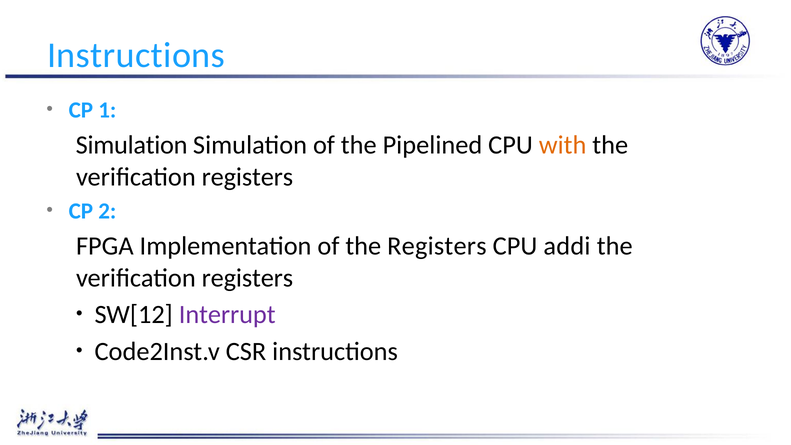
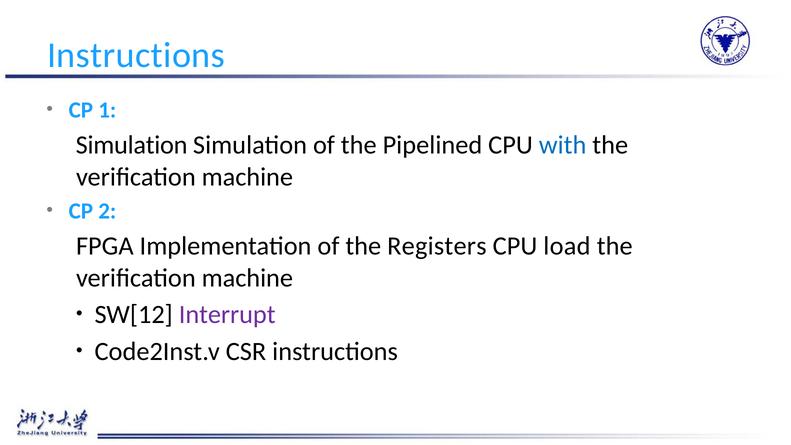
with colour: orange -> blue (563, 145)
registers: registers -> machine (247, 177)
addi: addi -> load (567, 246)
registers: registers -> machine (247, 278)
